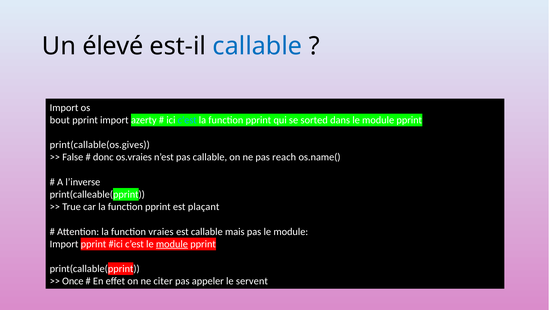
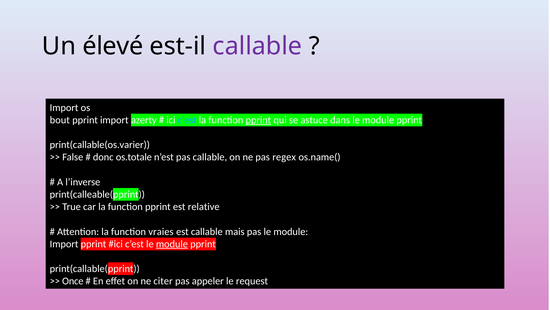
callable colour: blue -> purple (257, 46)
pprint underline: none -> present (258, 120)
sorted: sorted -> astuce (314, 120)
print(callable(os.gives: print(callable(os.gives -> print(callable(os.varier (100, 145)
os.vraies: os.vraies -> os.totale (134, 157)
reach: reach -> regex (284, 157)
plaçant: plaçant -> relative (204, 206)
servent: servent -> request (252, 281)
